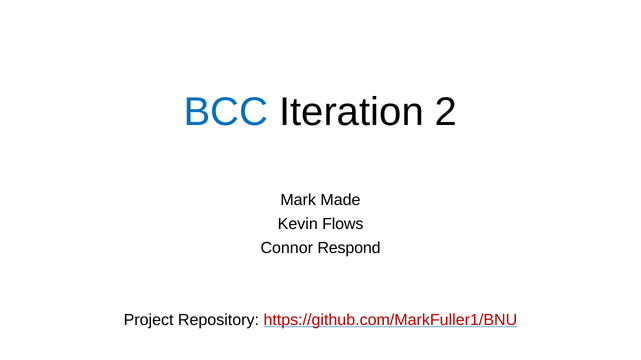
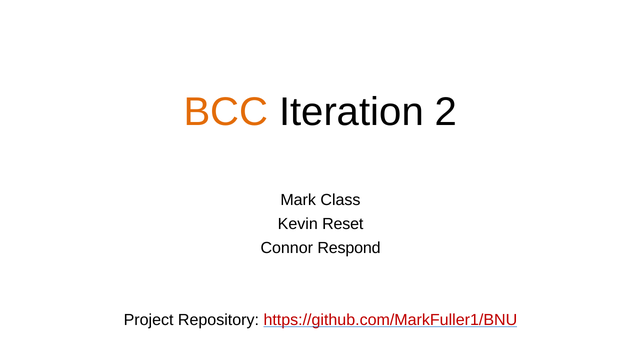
BCC colour: blue -> orange (226, 112)
Made: Made -> Class (340, 200)
Flows: Flows -> Reset (343, 224)
